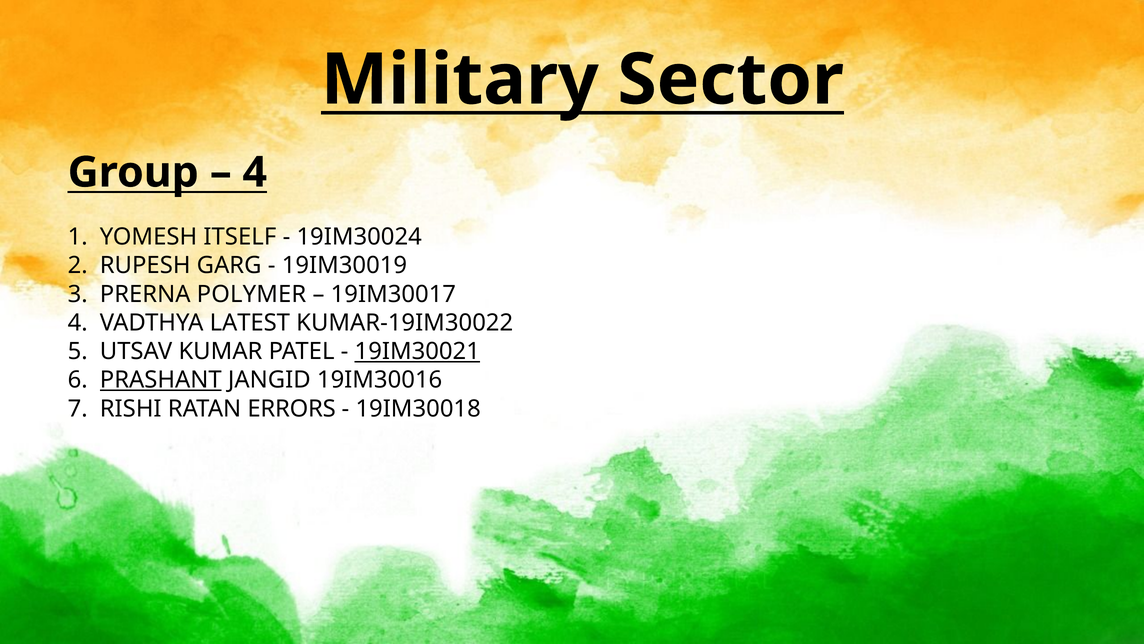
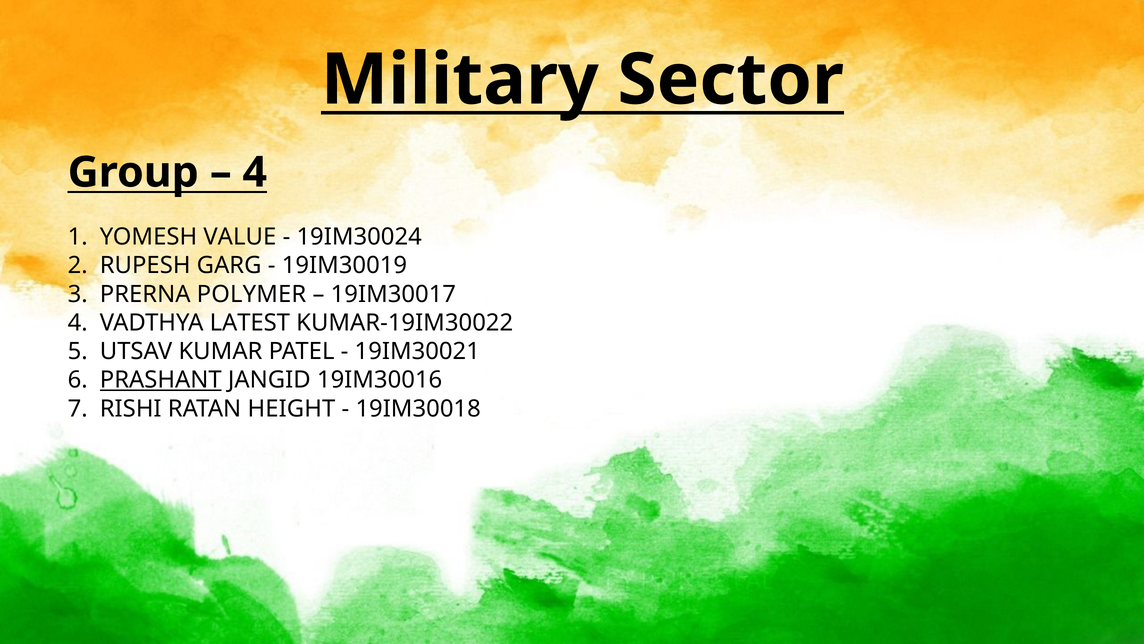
ITSELF: ITSELF -> VALUE (240, 237)
19IM30021 underline: present -> none (417, 351)
ERRORS: ERRORS -> HEIGHT (291, 408)
